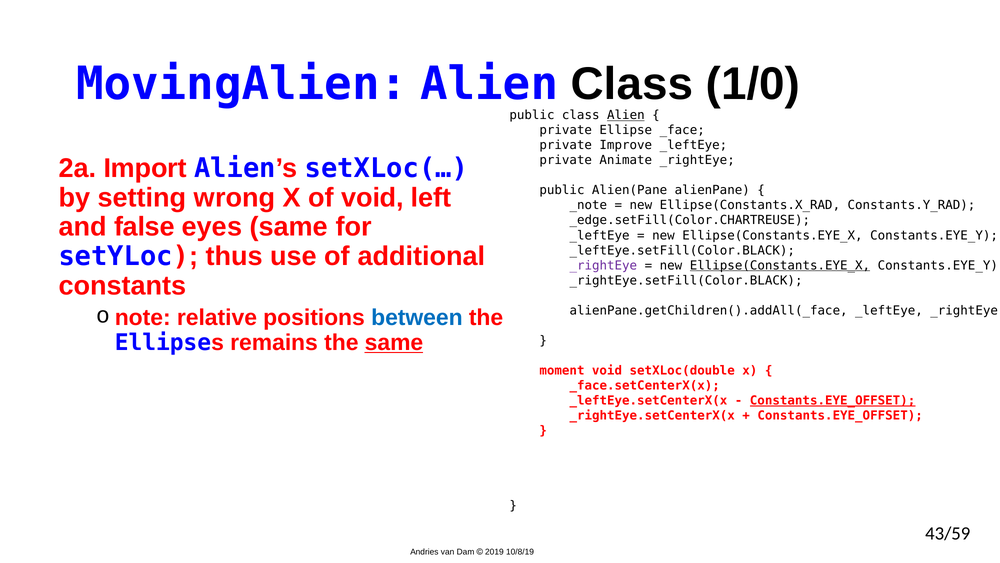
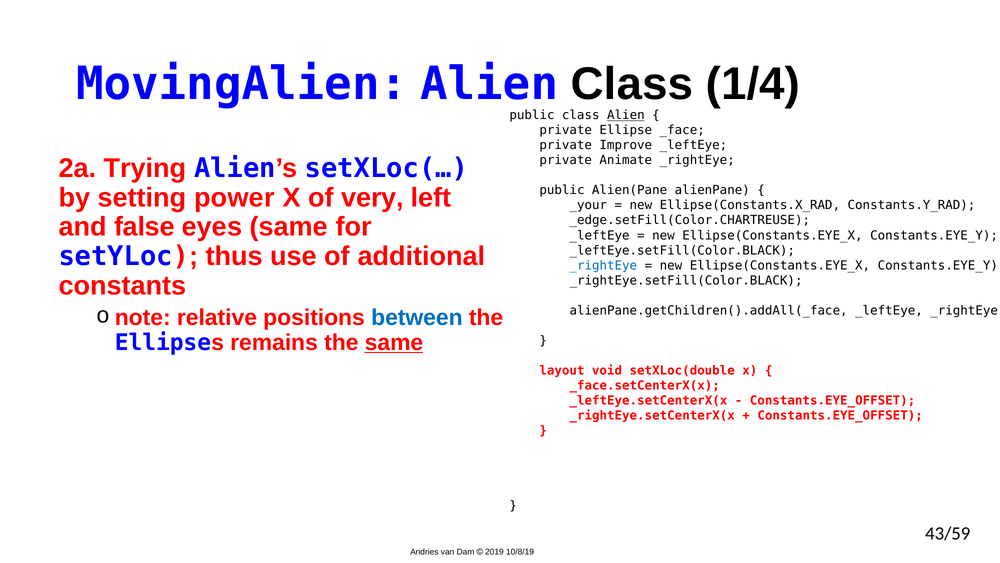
1/0: 1/0 -> 1/4 (753, 84)
Import: Import -> Trying (145, 168)
wrong: wrong -> power (234, 197)
of void: void -> very (372, 197)
_note: _note -> _your (588, 205)
_rightEye colour: purple -> blue (603, 265)
Ellipse(Constants.EYE_X underline: present -> none (780, 265)
moment: moment -> layout (562, 370)
Constants.EYE_OFFSET underline: present -> none (833, 400)
